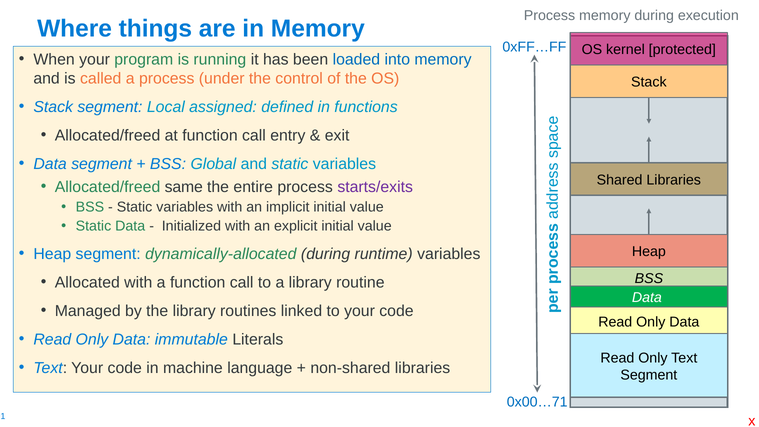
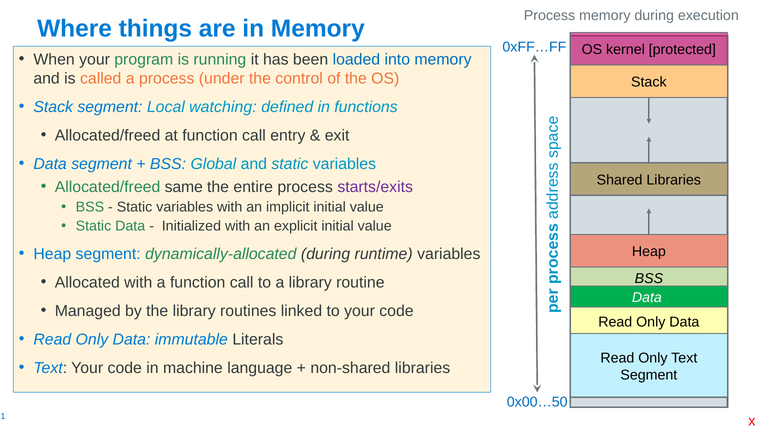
assigned: assigned -> watching (223, 107)
0x00…71: 0x00…71 -> 0x00…50 (537, 402)
